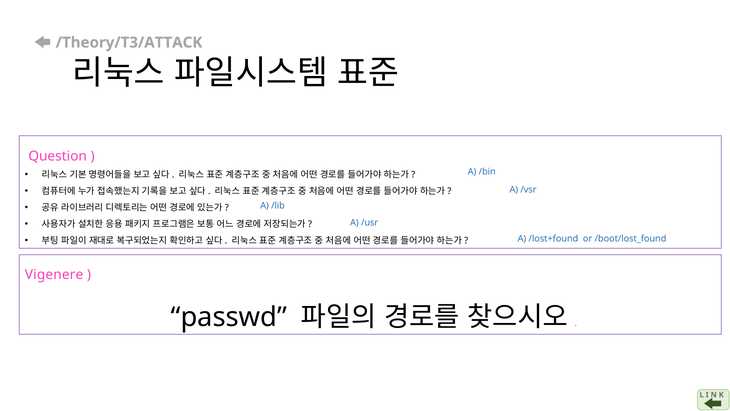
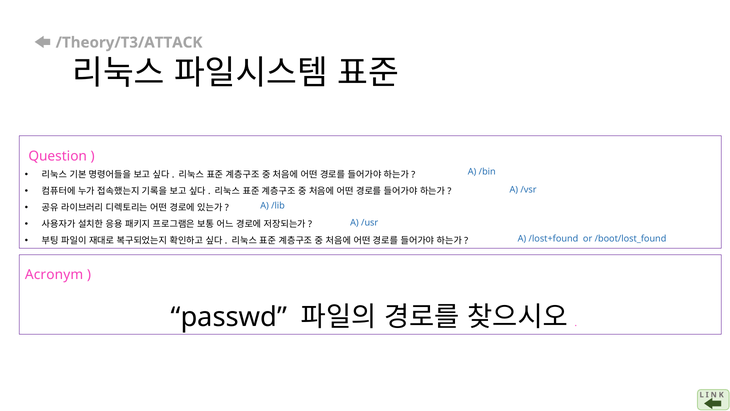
Vigenere: Vigenere -> Acronym (54, 275)
